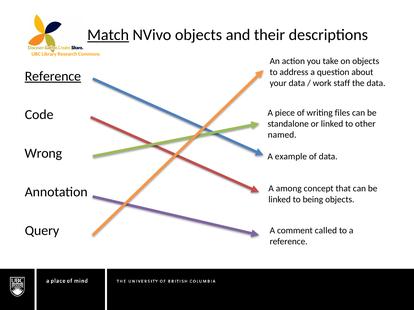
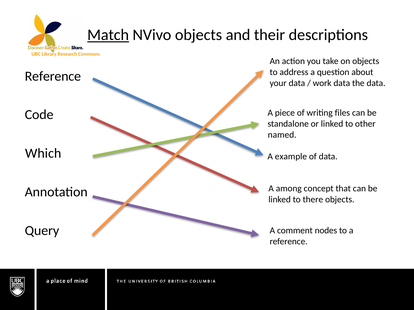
Reference underline: present -> none (53, 76)
work staff: staff -> data (342, 83)
Wrong: Wrong -> Which (43, 154)
being: being -> there (313, 200)
called: called -> nodes (326, 231)
